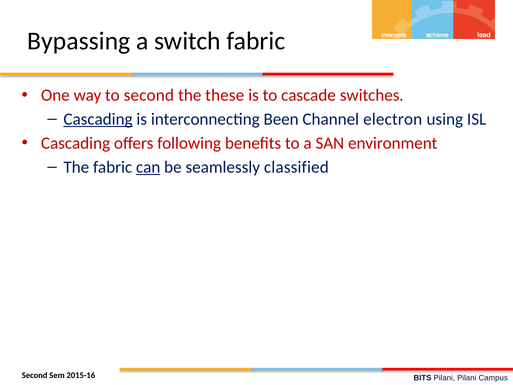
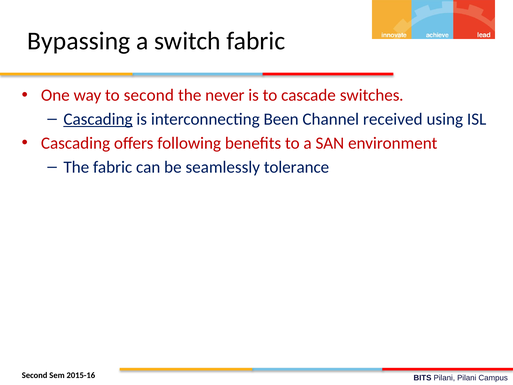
these: these -> never (225, 95)
electron: electron -> received (393, 119)
can underline: present -> none (148, 167)
classified: classified -> tolerance (297, 167)
